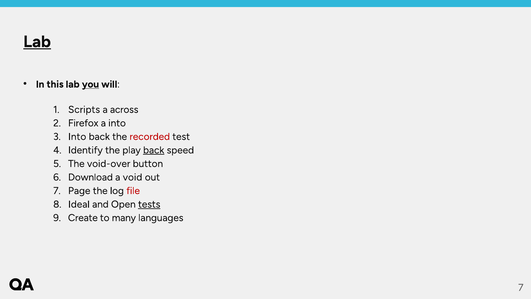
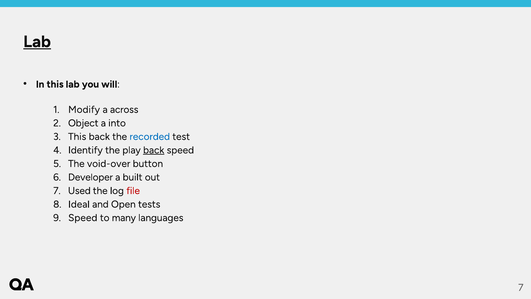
you underline: present -> none (90, 84)
Scripts: Scripts -> Modify (84, 109)
Firefox: Firefox -> Object (83, 123)
Into: Into -> This (77, 136)
recorded colour: red -> blue (150, 136)
Download: Download -> Developer (90, 177)
void: void -> built (133, 177)
Page: Page -> Used (79, 191)
tests underline: present -> none (149, 204)
Create: Create -> Speed (83, 218)
